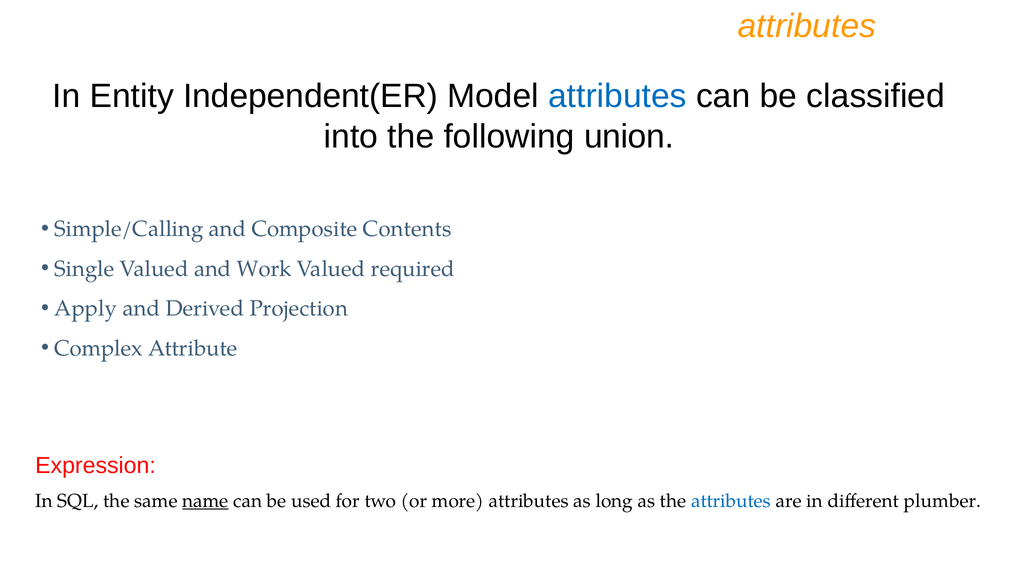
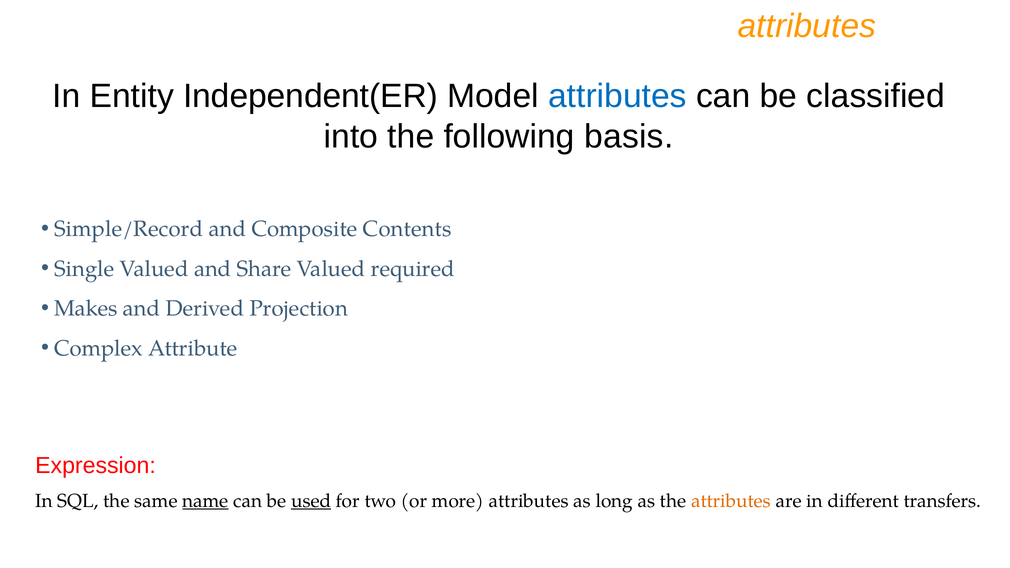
union: union -> basis (629, 137)
Simple/Calling: Simple/Calling -> Simple/Record (129, 229)
Work: Work -> Share (264, 269)
Apply: Apply -> Makes (86, 309)
used underline: none -> present (311, 501)
attributes colour: blue -> orange (731, 501)
plumber: plumber -> transfers (942, 501)
